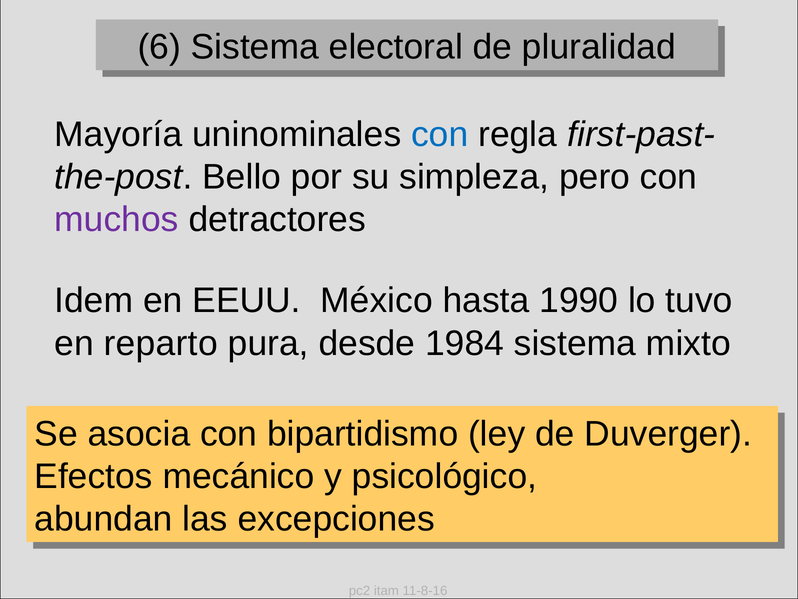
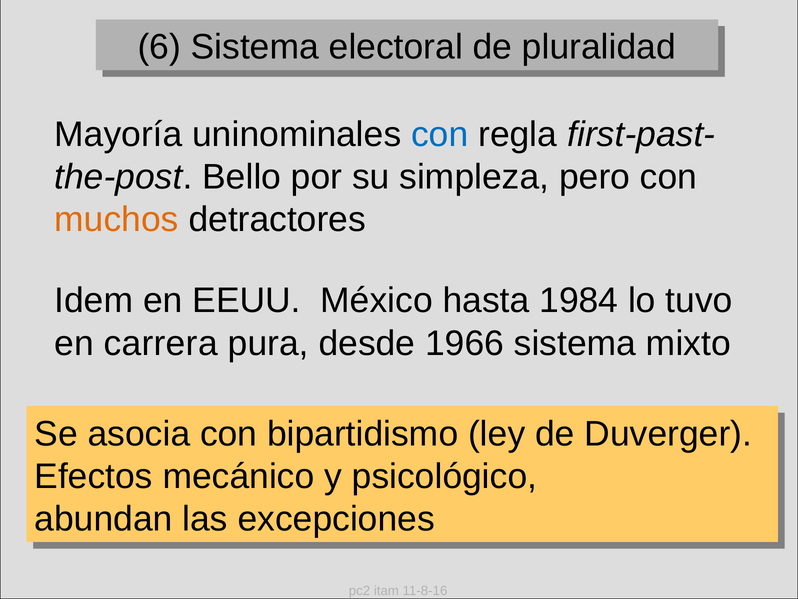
muchos colour: purple -> orange (117, 219)
1990: 1990 -> 1984 (579, 300)
reparto: reparto -> carrera (161, 343)
1984: 1984 -> 1966 (465, 343)
